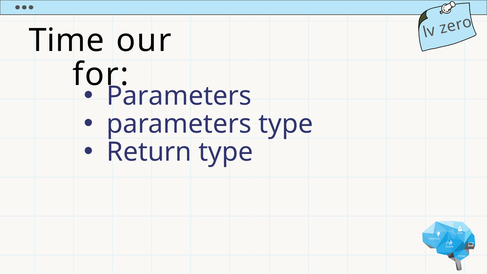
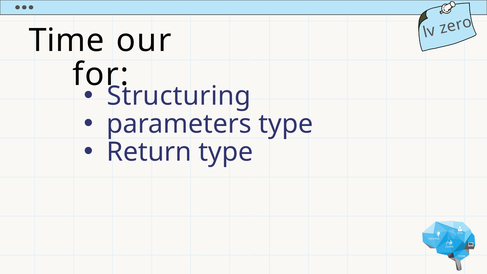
Parameters: Parameters -> Structuring (179, 96)
